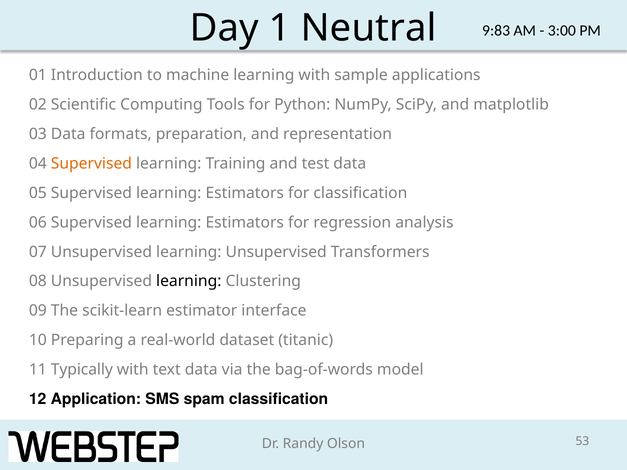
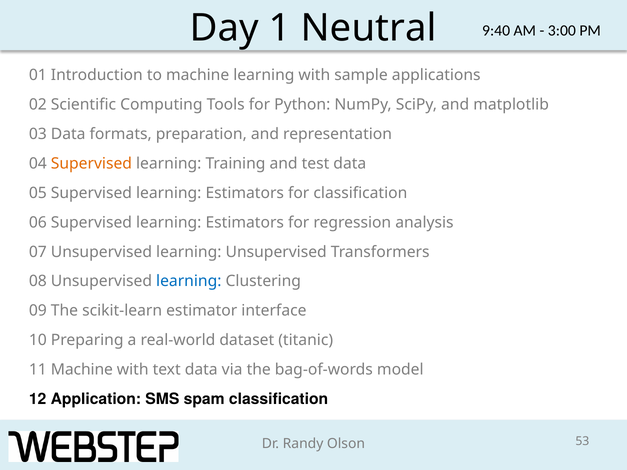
9:83: 9:83 -> 9:40 (496, 31)
learning colour: black -> blue (189, 281)
11 Typically: Typically -> Machine (82, 370)
